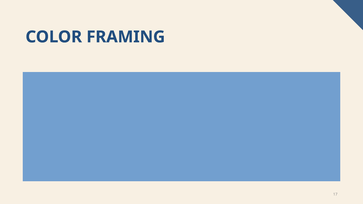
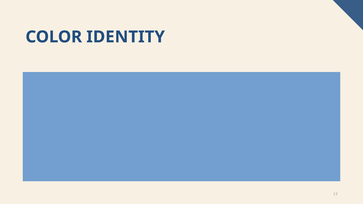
FRAMING: FRAMING -> IDENTITY (126, 37)
